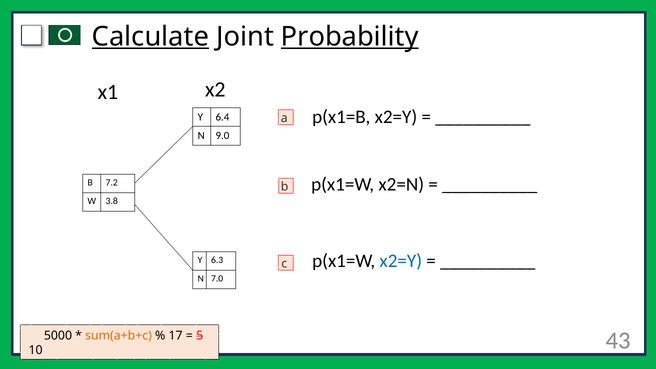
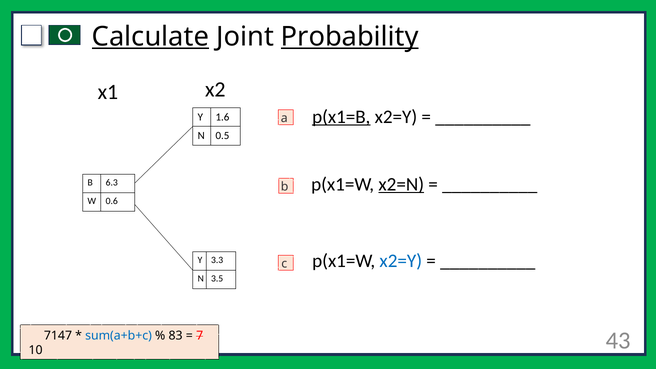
p(x1=B underline: none -> present (341, 117)
6.4: 6.4 -> 1.6 (222, 117)
9.0: 9.0 -> 0.5 (222, 136)
x2=N underline: none -> present (401, 184)
7.2: 7.2 -> 6.3 (112, 182)
3.8: 3.8 -> 0.6 (112, 201)
6.3: 6.3 -> 3.3 (217, 260)
7.0: 7.0 -> 3.5 (217, 279)
5000: 5000 -> 7147 (58, 336)
sum(a+b+c colour: orange -> blue (119, 336)
17: 17 -> 83 (176, 336)
5: 5 -> 7 (200, 336)
